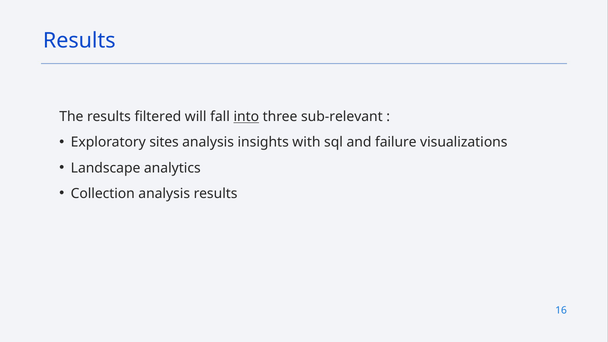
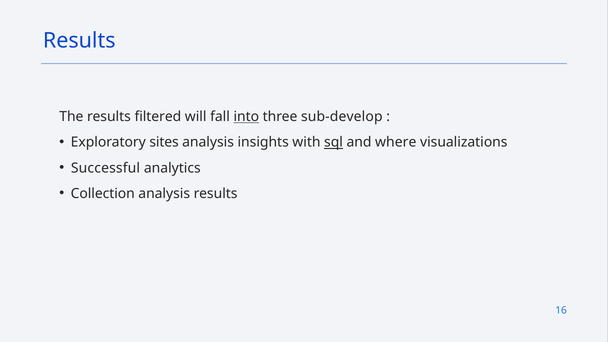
sub-relevant: sub-relevant -> sub-develop (342, 117)
sql underline: none -> present (334, 142)
failure: failure -> where (396, 142)
Landscape: Landscape -> Successful (105, 168)
